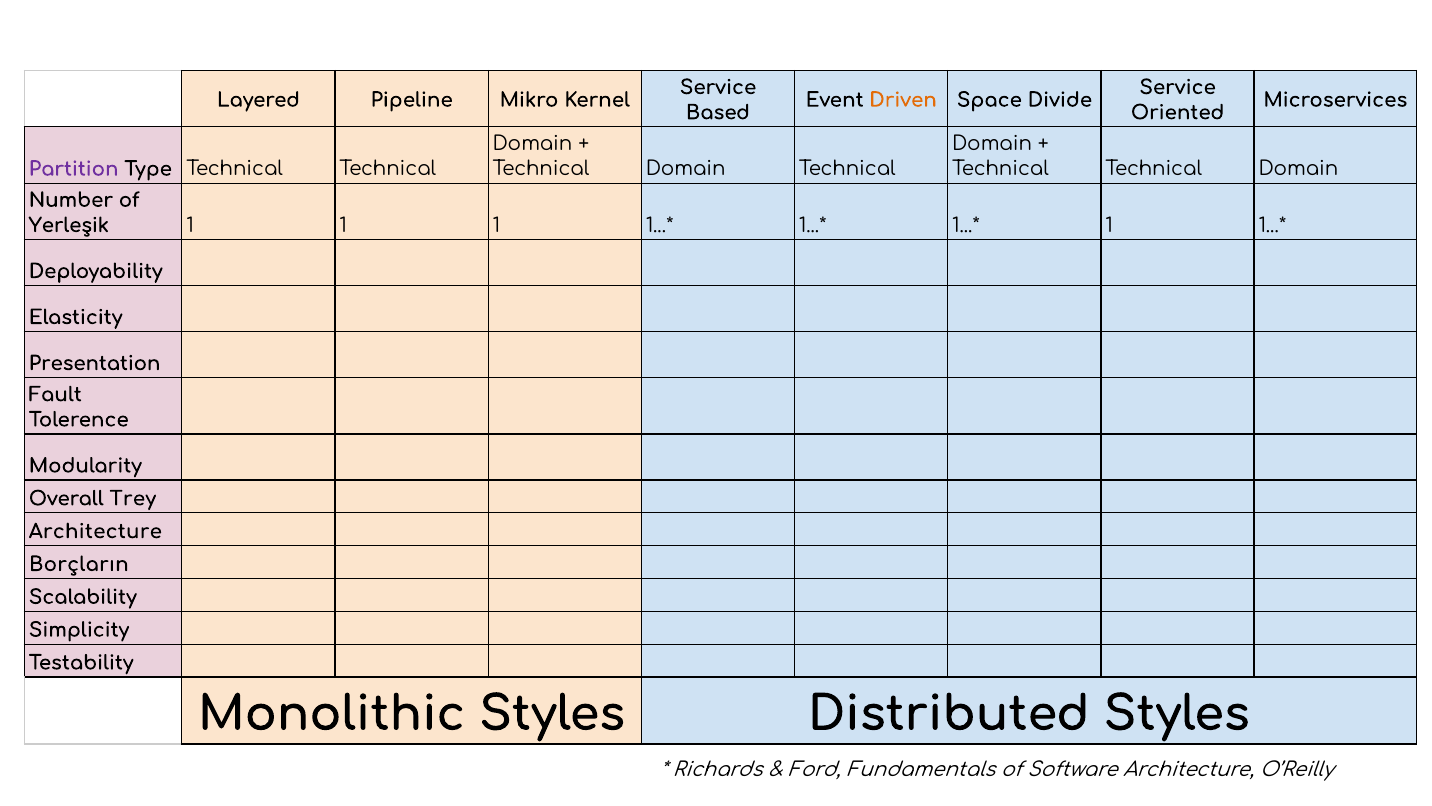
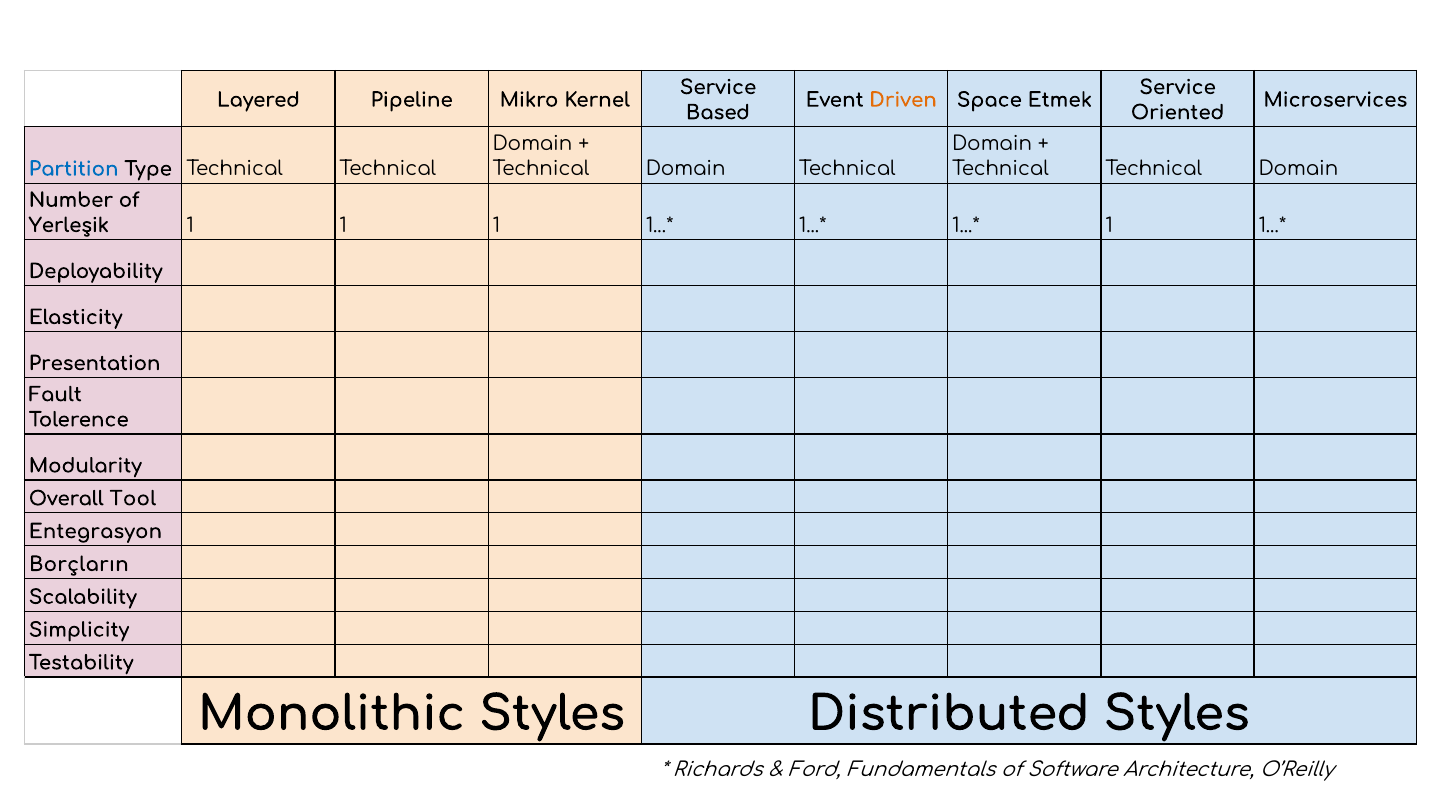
Divide: Divide -> Etmek (1060, 100)
Partition colour: purple -> blue (74, 169)
Trey: Trey -> Tool (133, 499)
Architecture: Architecture -> Entegrasyon (95, 531)
